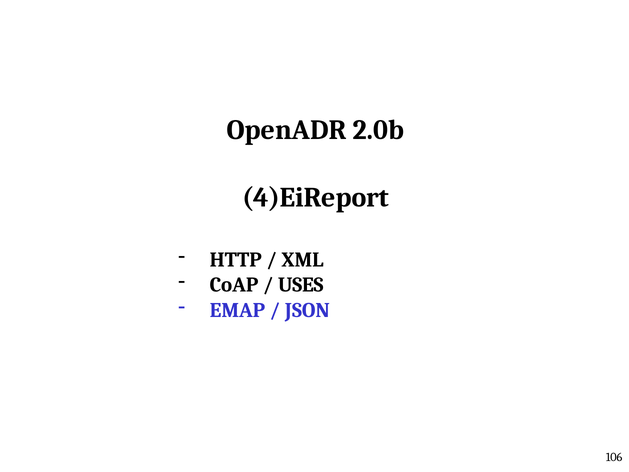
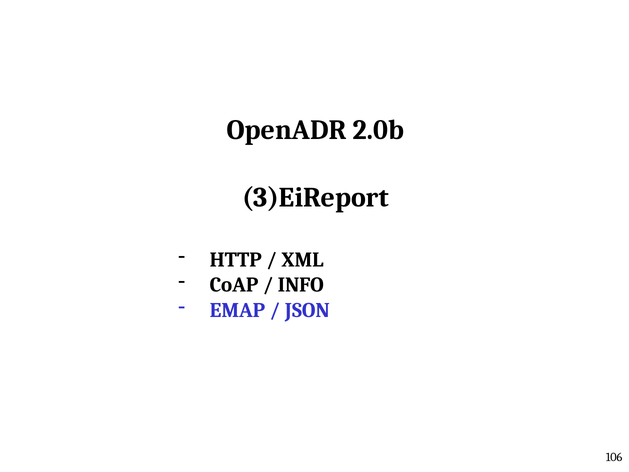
4)EiReport: 4)EiReport -> 3)EiReport (315, 197)
USES: USES -> INFO (301, 285)
